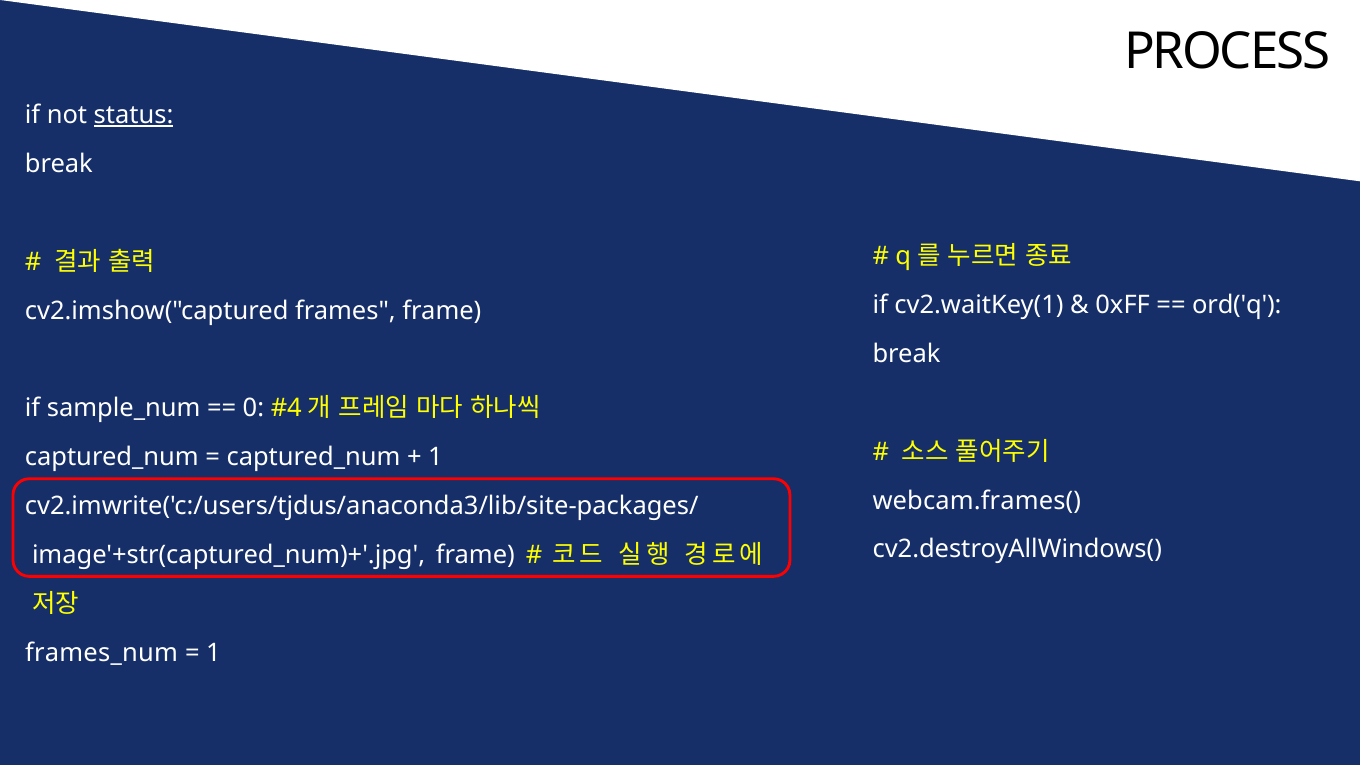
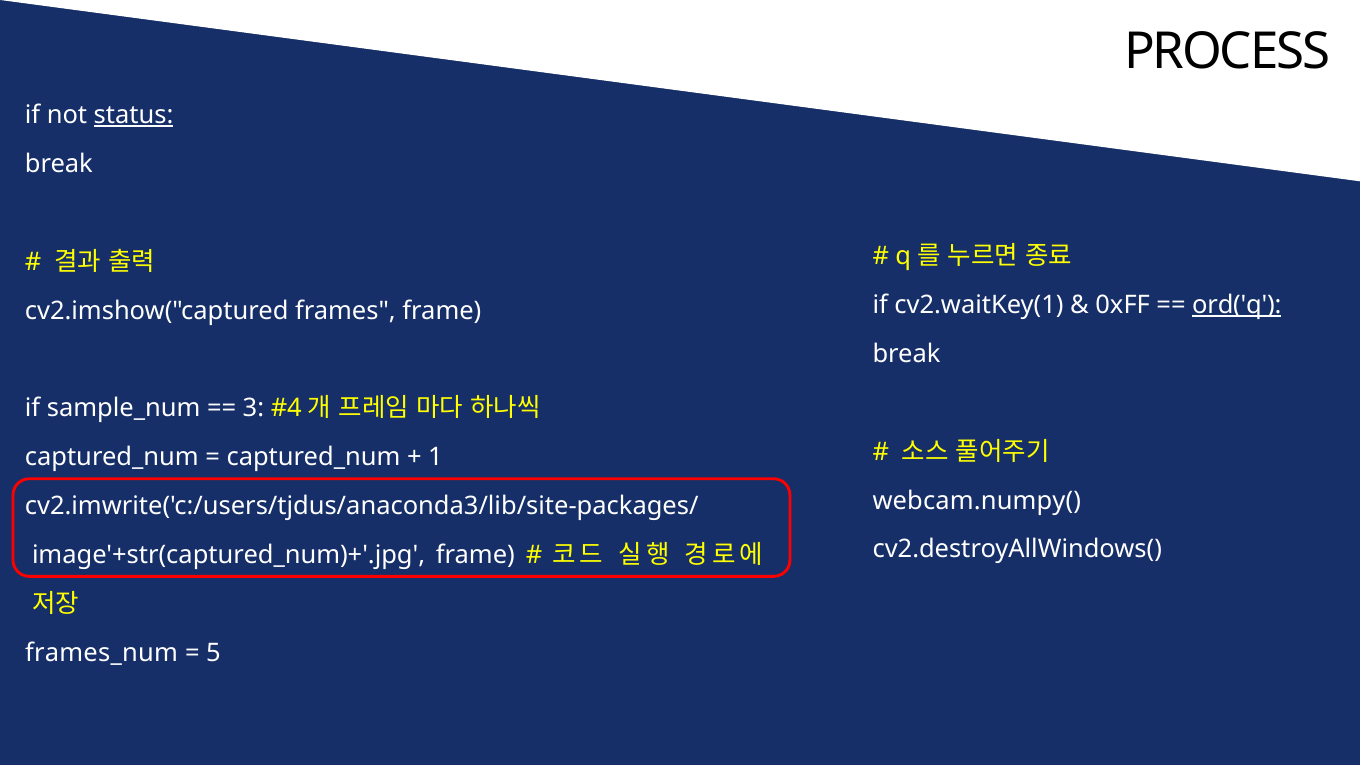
ord('q underline: none -> present (1237, 305)
0: 0 -> 3 (253, 408)
webcam.frames(: webcam.frames( -> webcam.numpy( (977, 501)
1: 1 -> 5 (213, 653)
